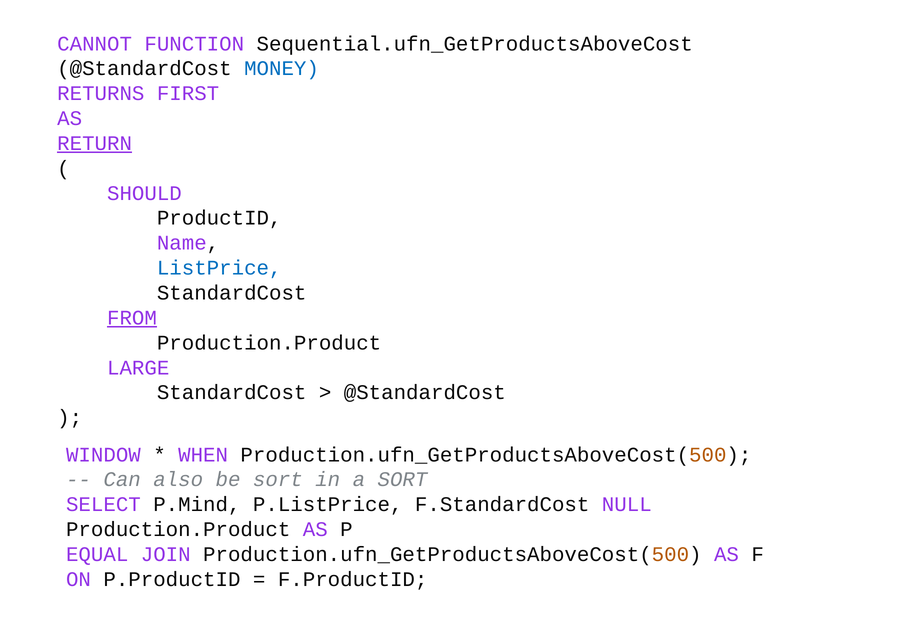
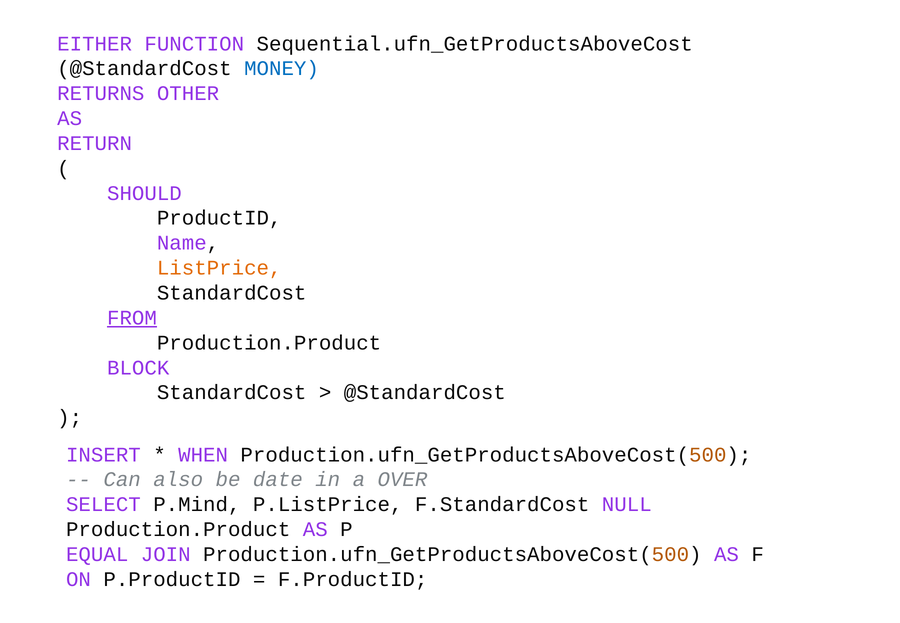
CANNOT: CANNOT -> EITHER (95, 44)
FIRST: FIRST -> OTHER (188, 94)
RETURN underline: present -> none (95, 143)
ListPrice colour: blue -> orange (219, 268)
LARGE: LARGE -> BLOCK (138, 368)
WINDOW: WINDOW -> INSERT (103, 455)
be sort: sort -> date (278, 480)
a SORT: SORT -> OVER (402, 480)
